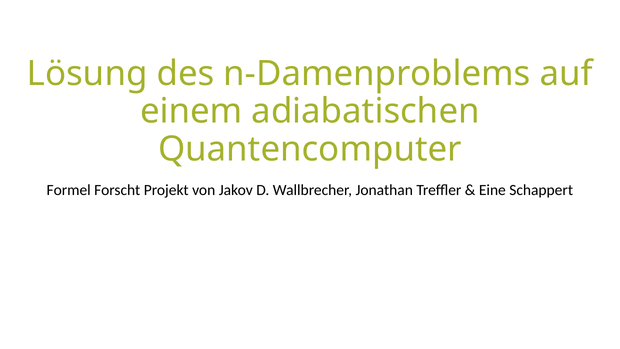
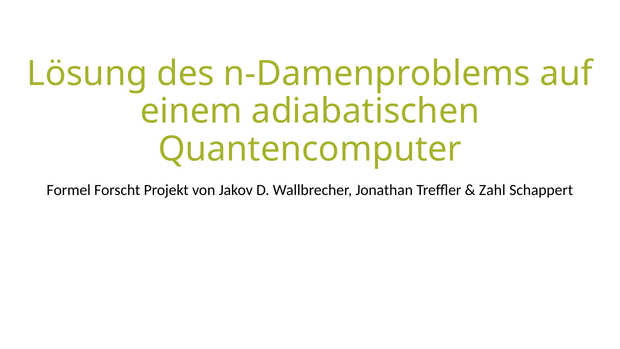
Eine: Eine -> Zahl (492, 190)
